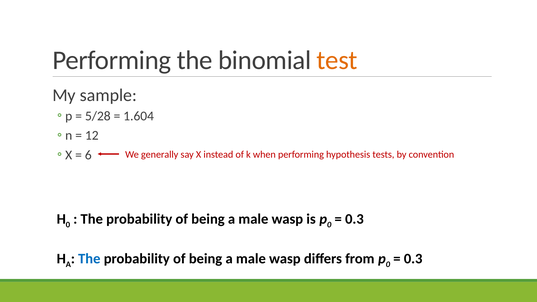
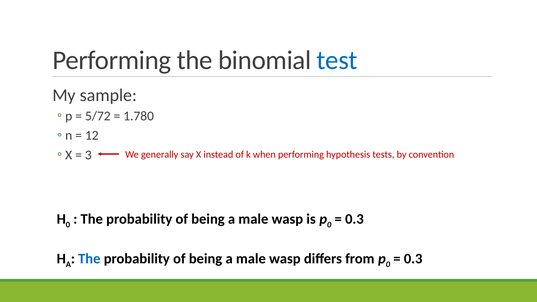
test colour: orange -> blue (337, 60)
5/28: 5/28 -> 5/72 (98, 116)
1.604: 1.604 -> 1.780 (139, 116)
6: 6 -> 3 (88, 155)
